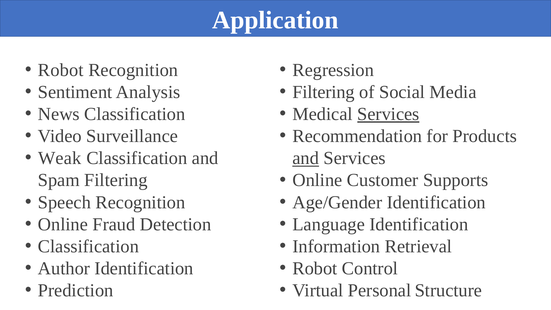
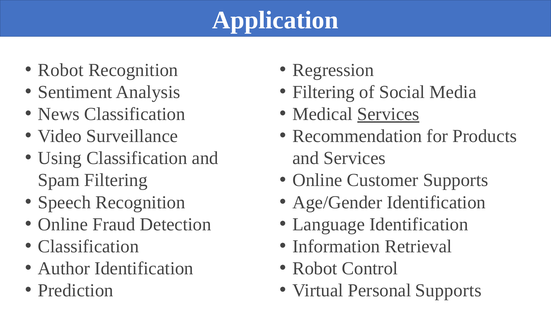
Weak: Weak -> Using (60, 158)
and underline: present -> none (306, 158)
Personal Structure: Structure -> Supports (448, 290)
